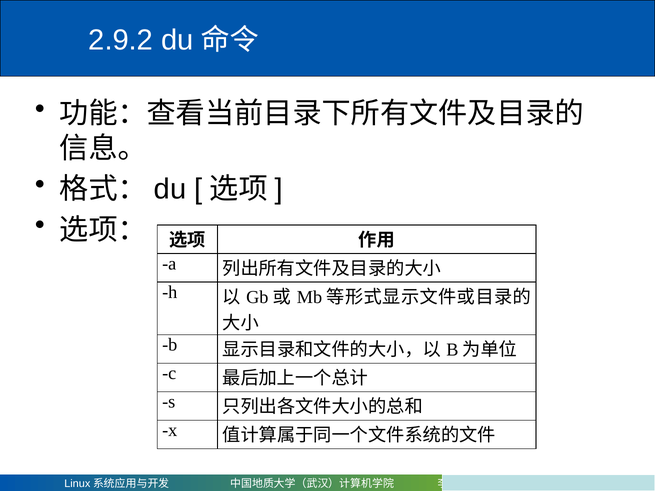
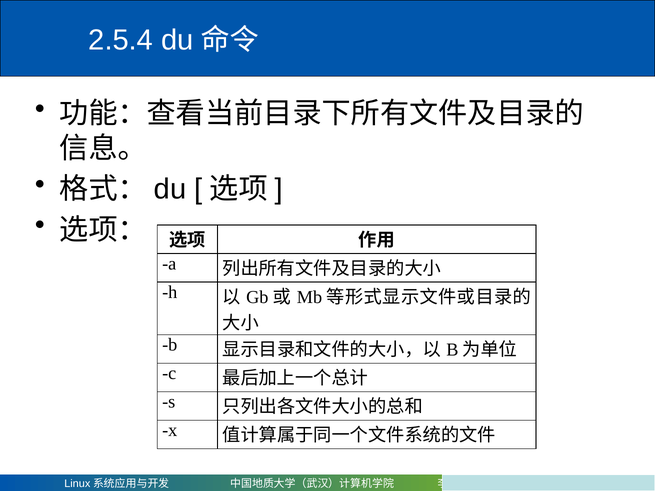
2.9.2: 2.9.2 -> 2.5.4 (121, 40)
